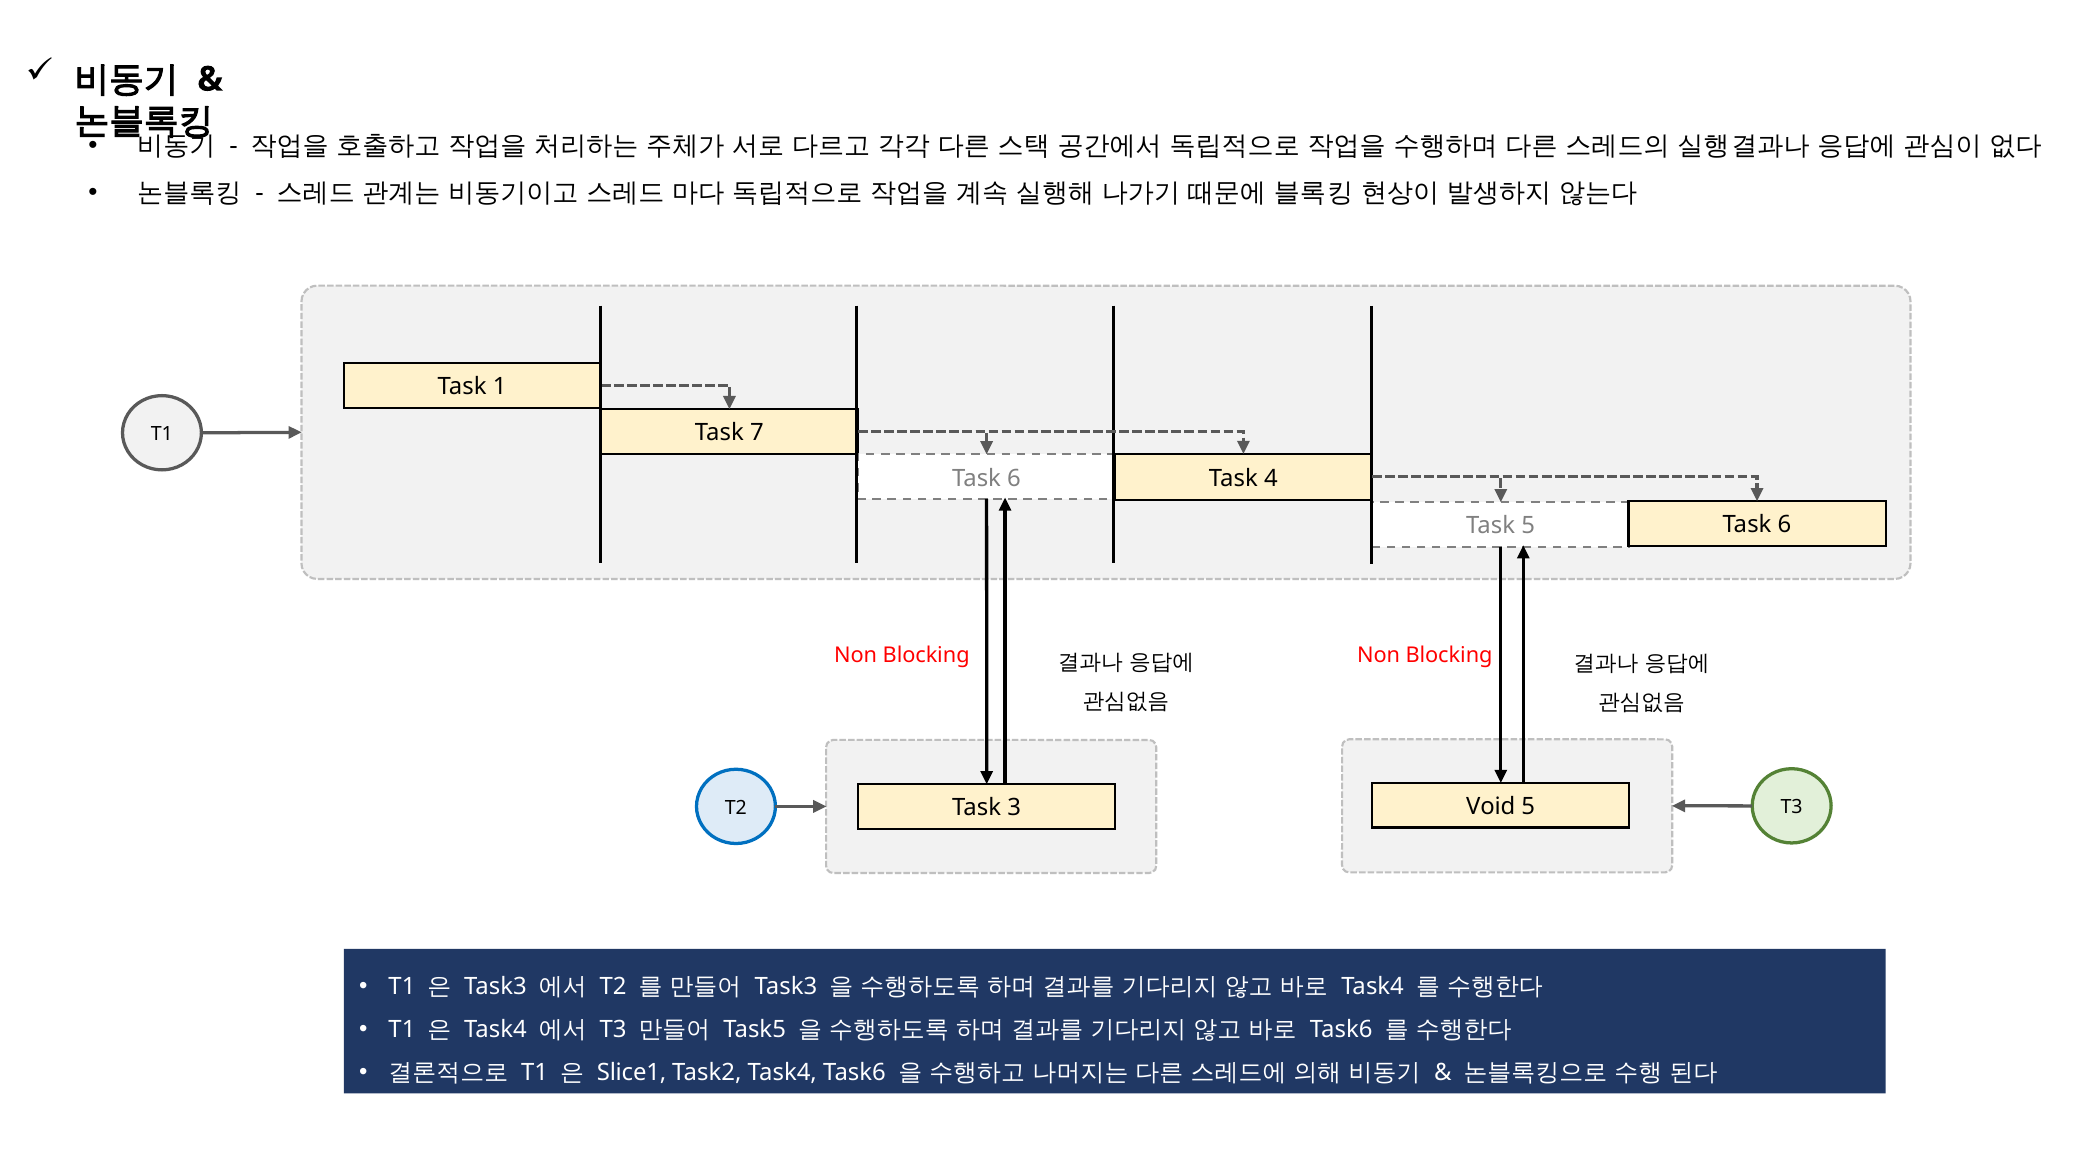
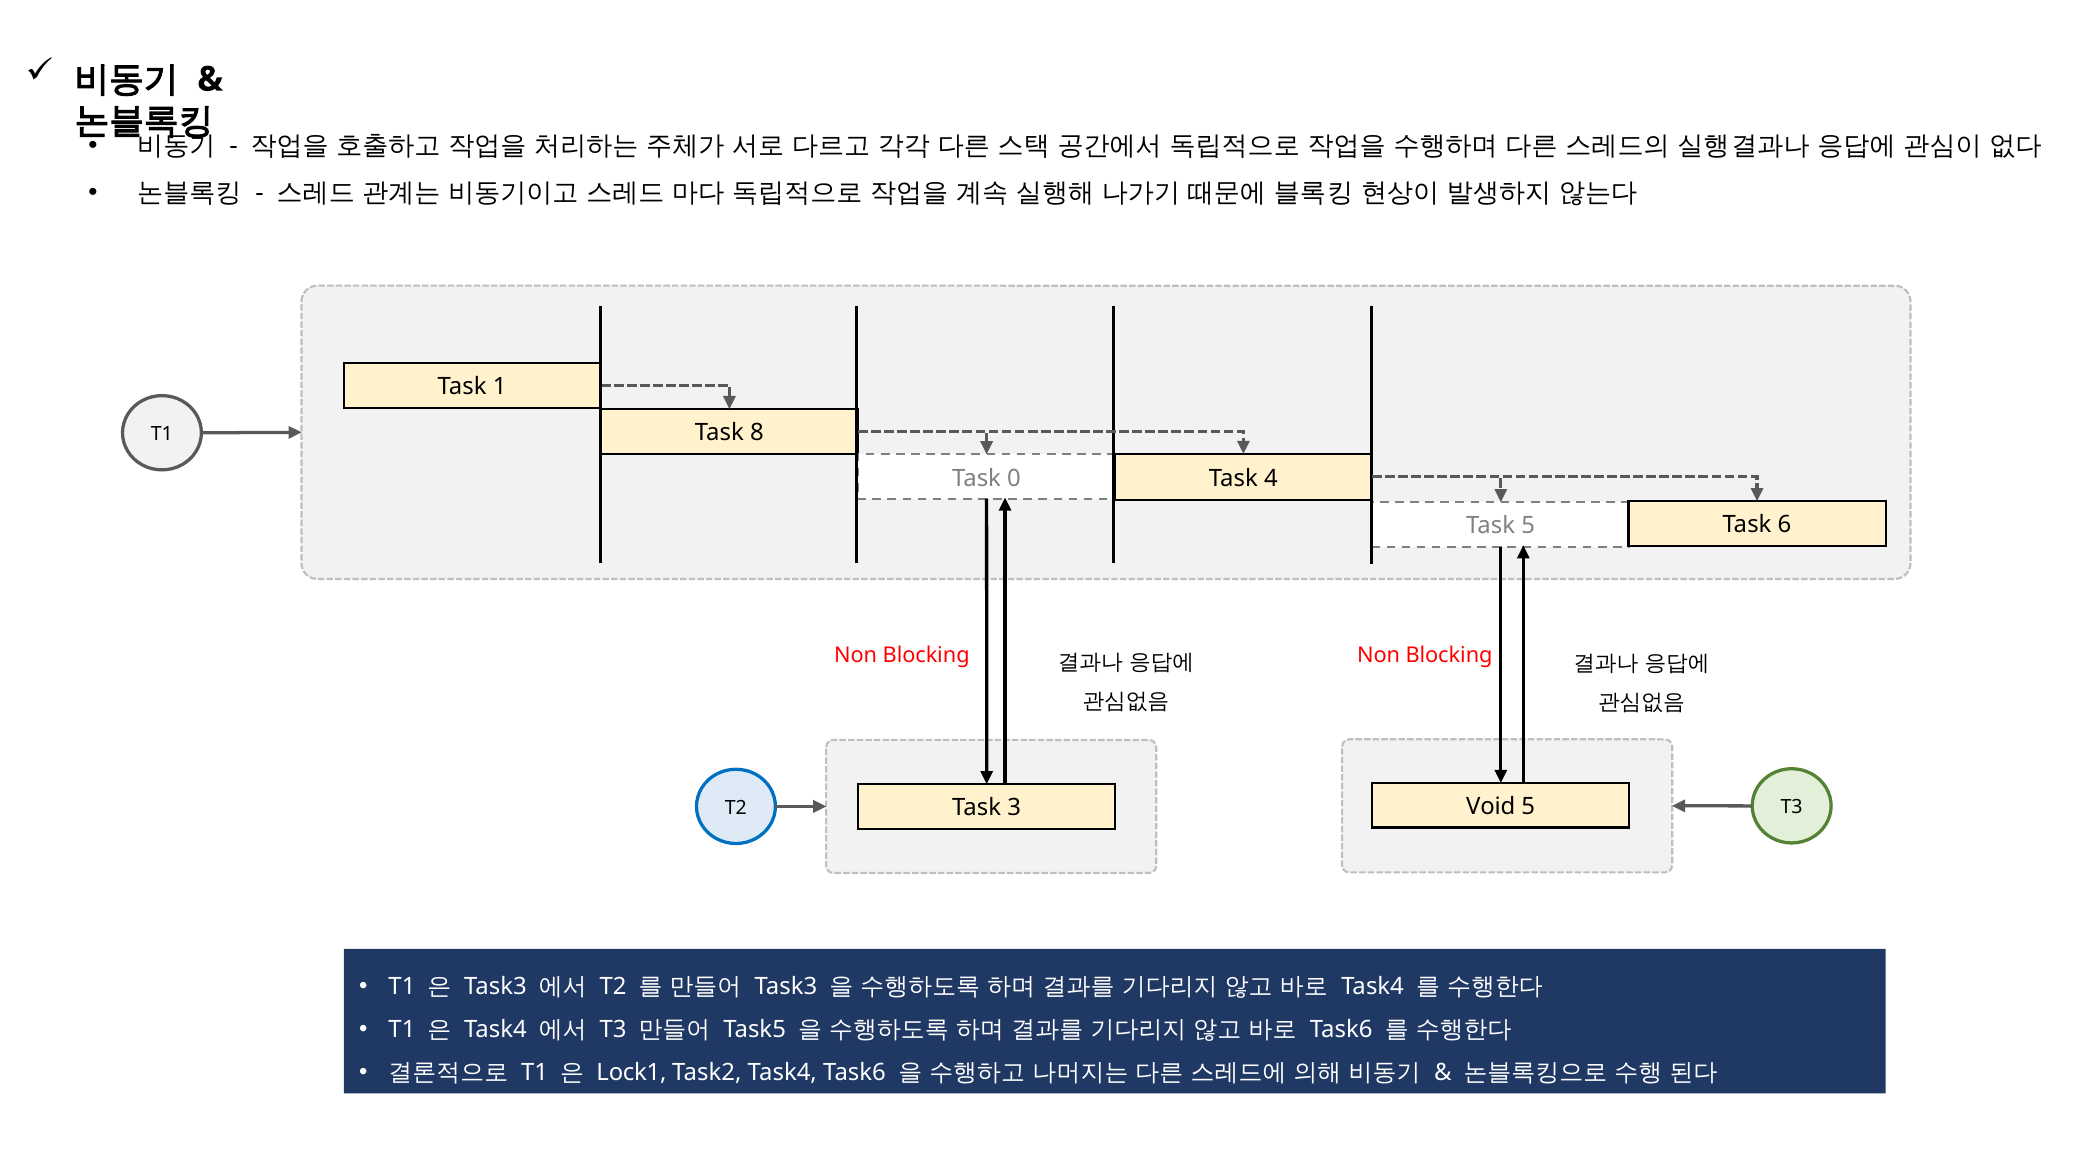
7: 7 -> 8 (757, 433)
6: 6 -> 0 (1014, 478)
Slice1: Slice1 -> Lock1 (632, 1073)
